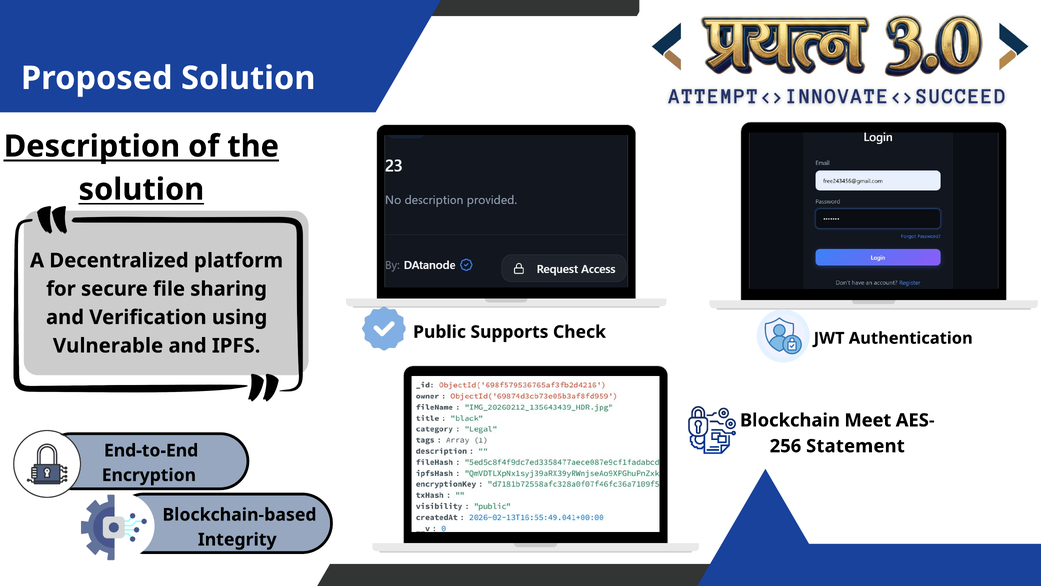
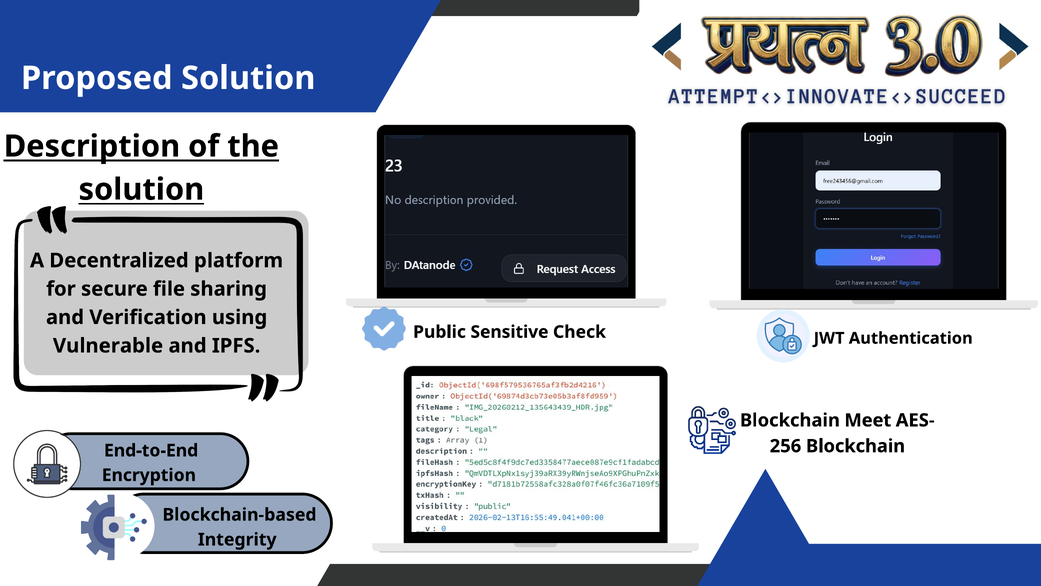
Supports: Supports -> Sensitive (509, 332)
Statement: Statement -> Blockchain (856, 446)
